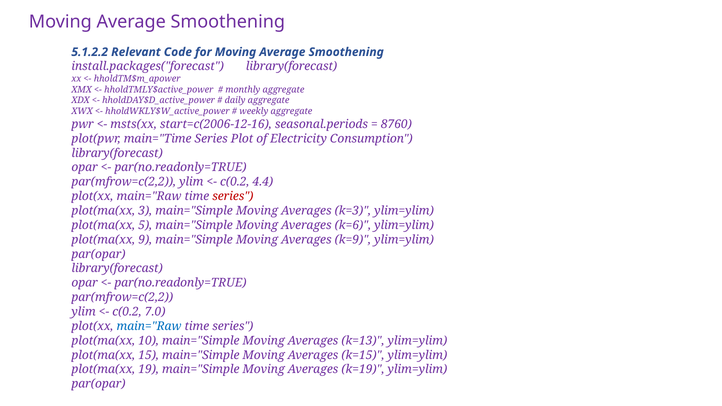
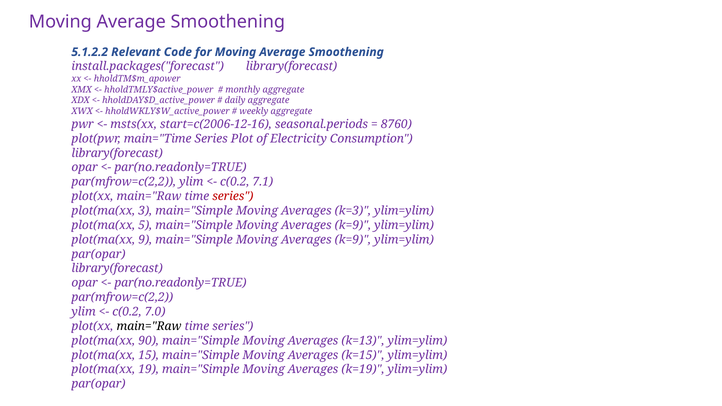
4.4: 4.4 -> 7.1 (263, 182)
k=6: k=6 -> k=9 (353, 225)
main="Raw colour: blue -> black (149, 326)
10: 10 -> 90 (149, 341)
